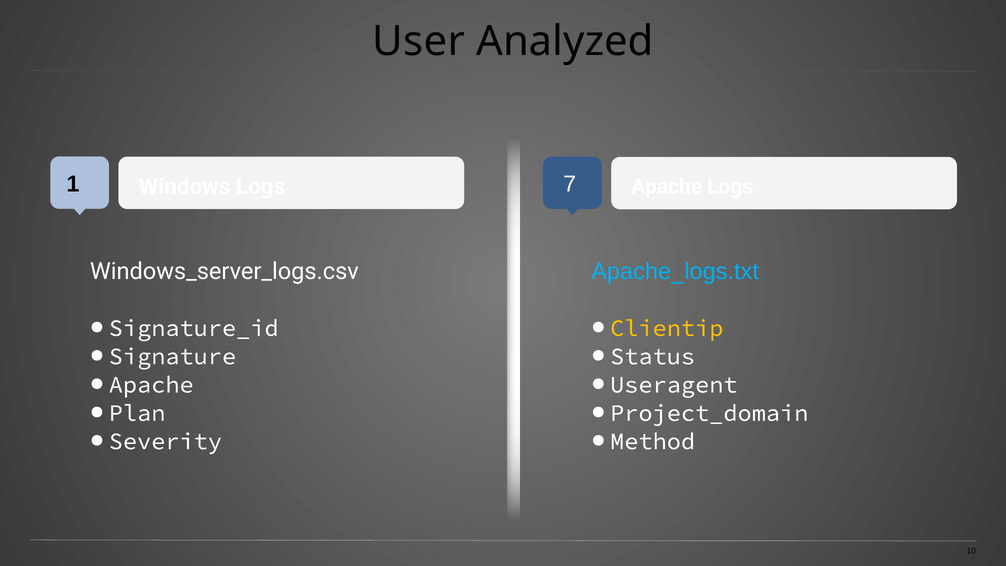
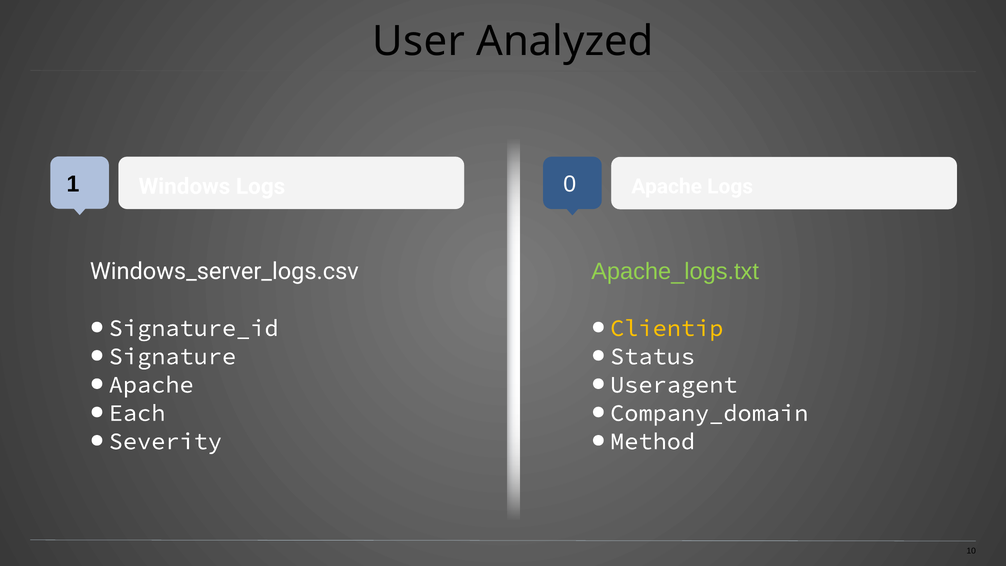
7: 7 -> 0 (570, 184)
Apache_logs.txt colour: light blue -> light green (675, 272)
Plan: Plan -> Each (137, 413)
Project_domain: Project_domain -> Company_domain (709, 413)
